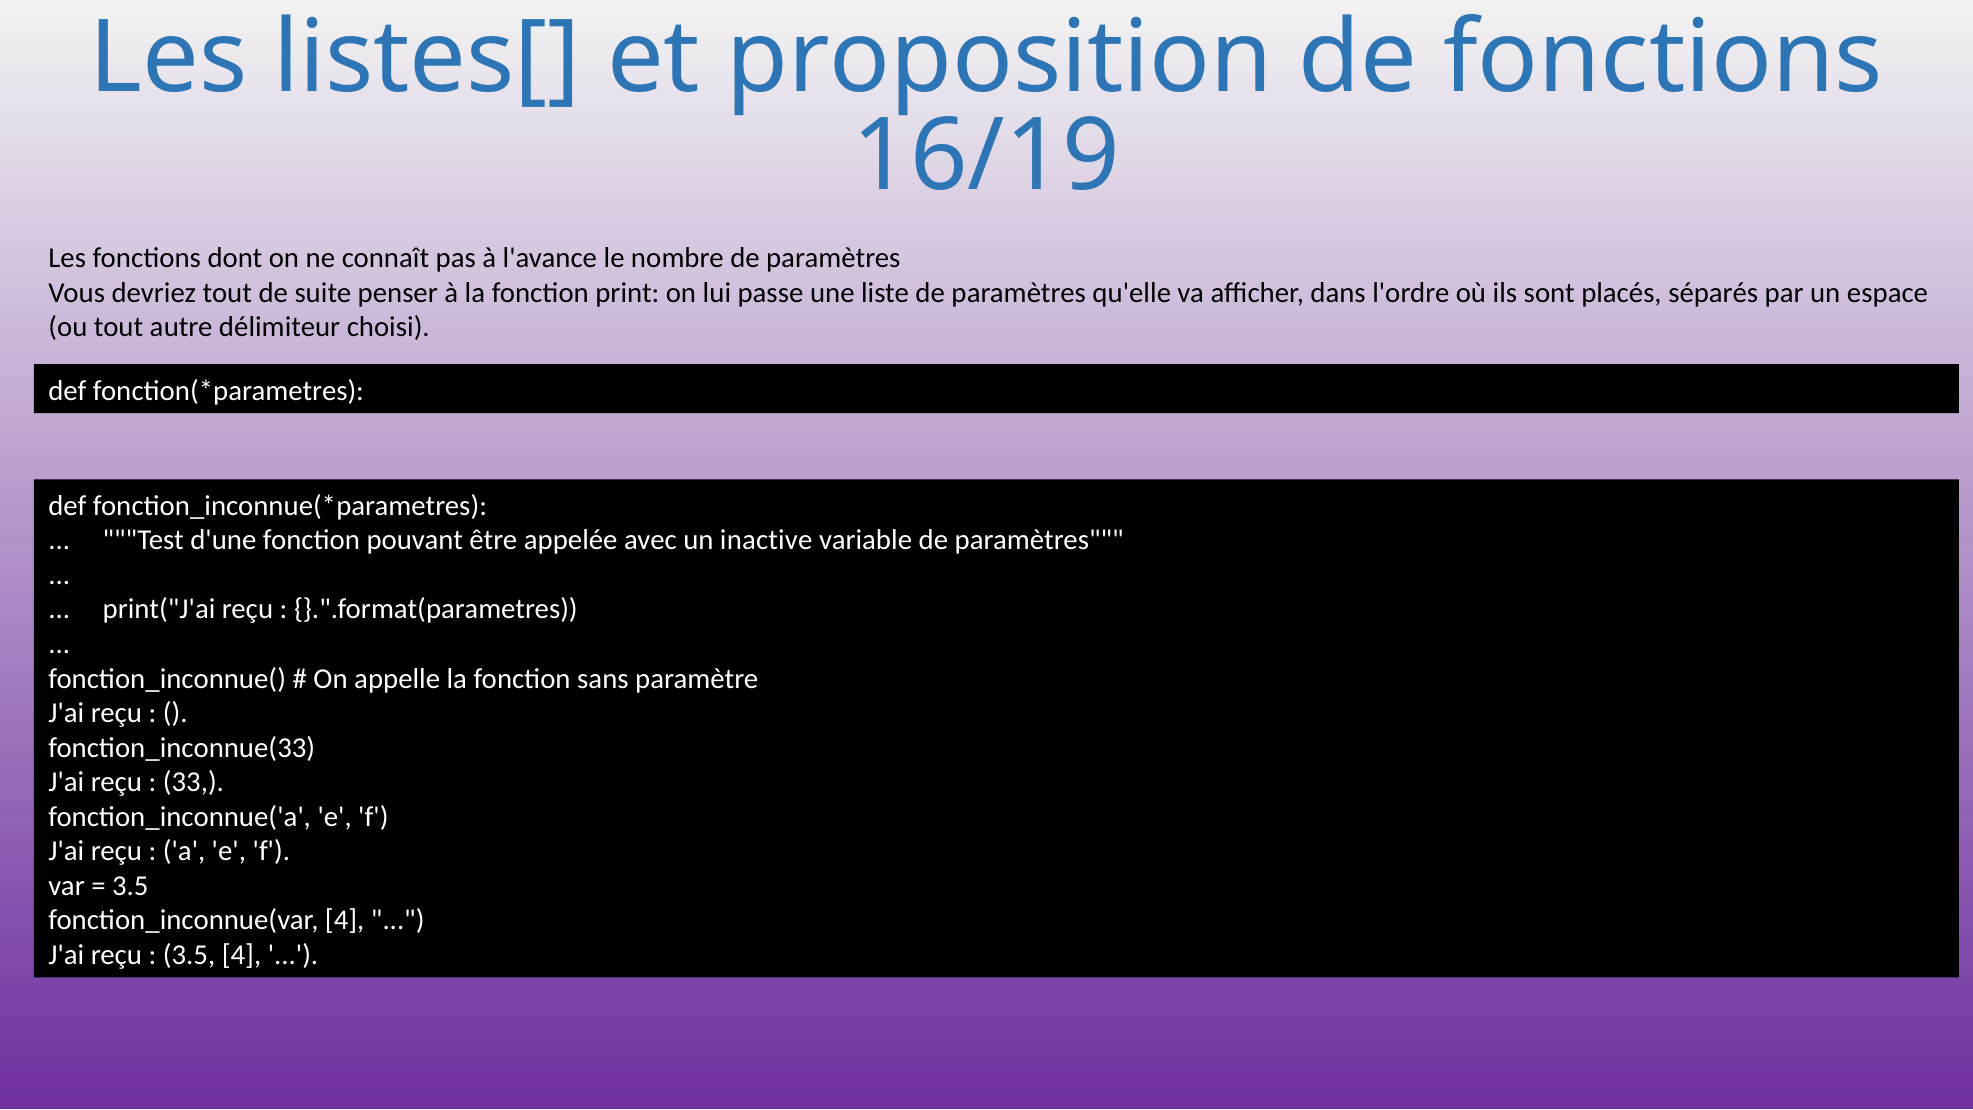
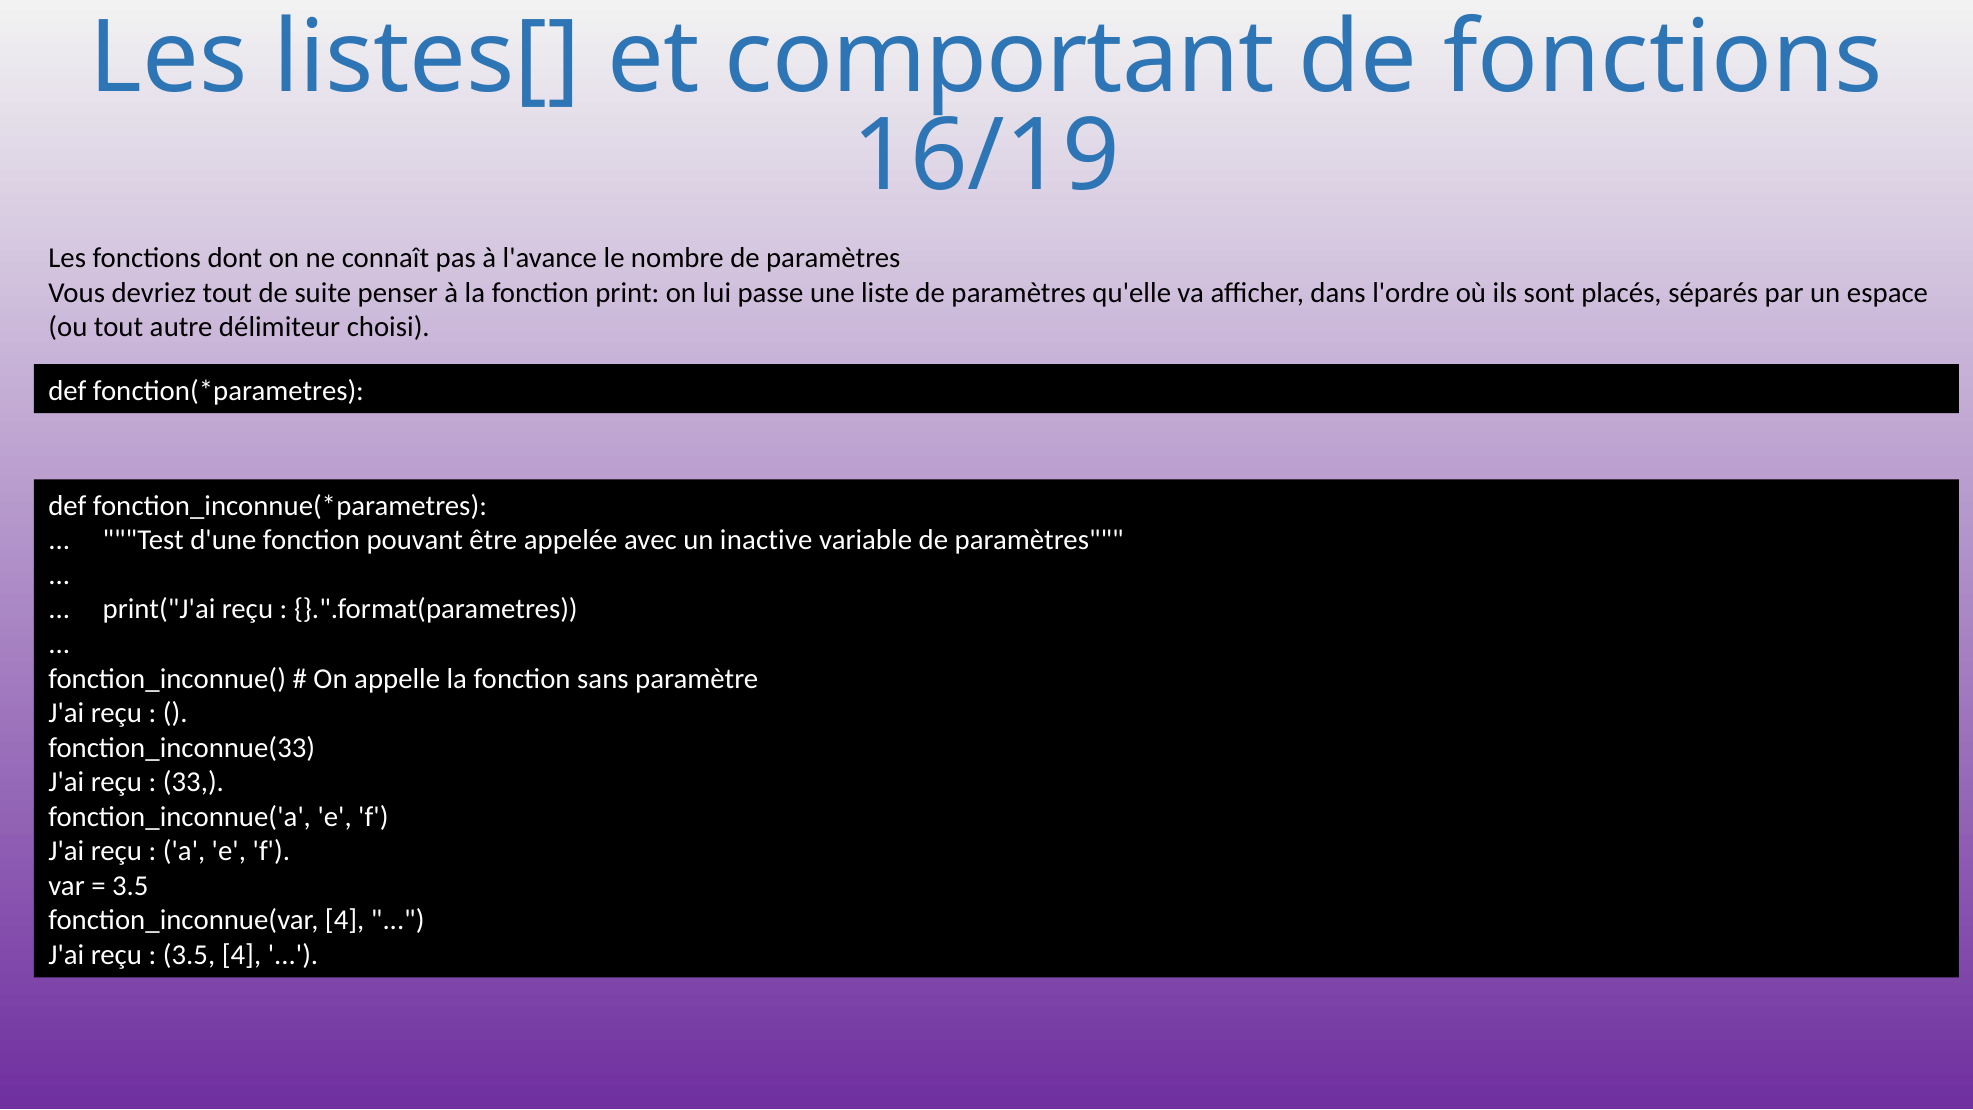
proposition: proposition -> comportant (1000, 58)
